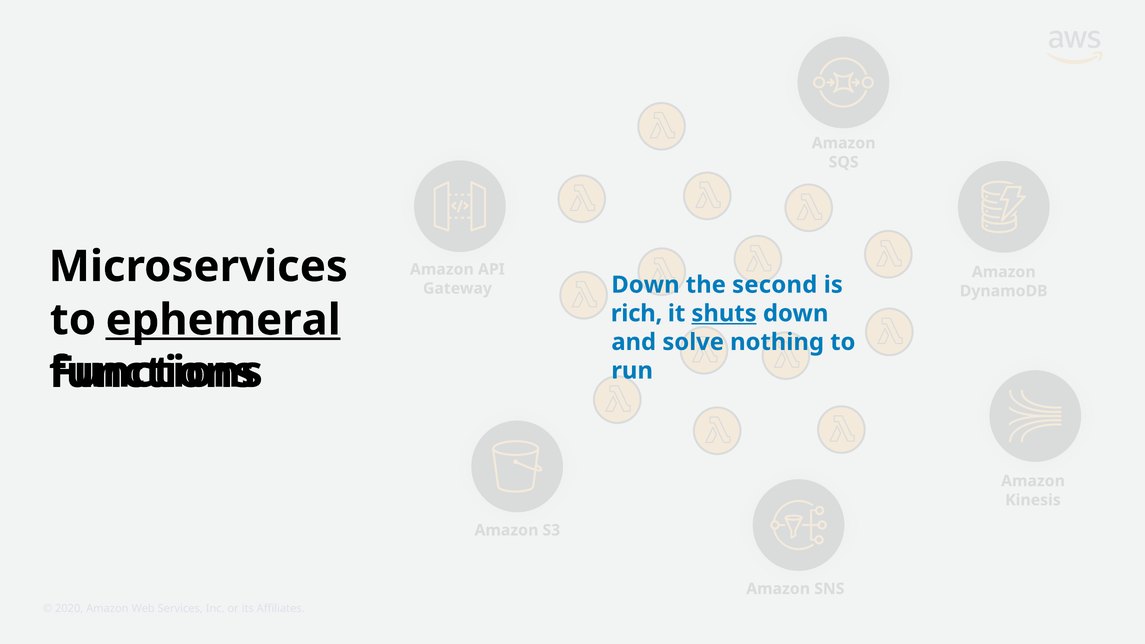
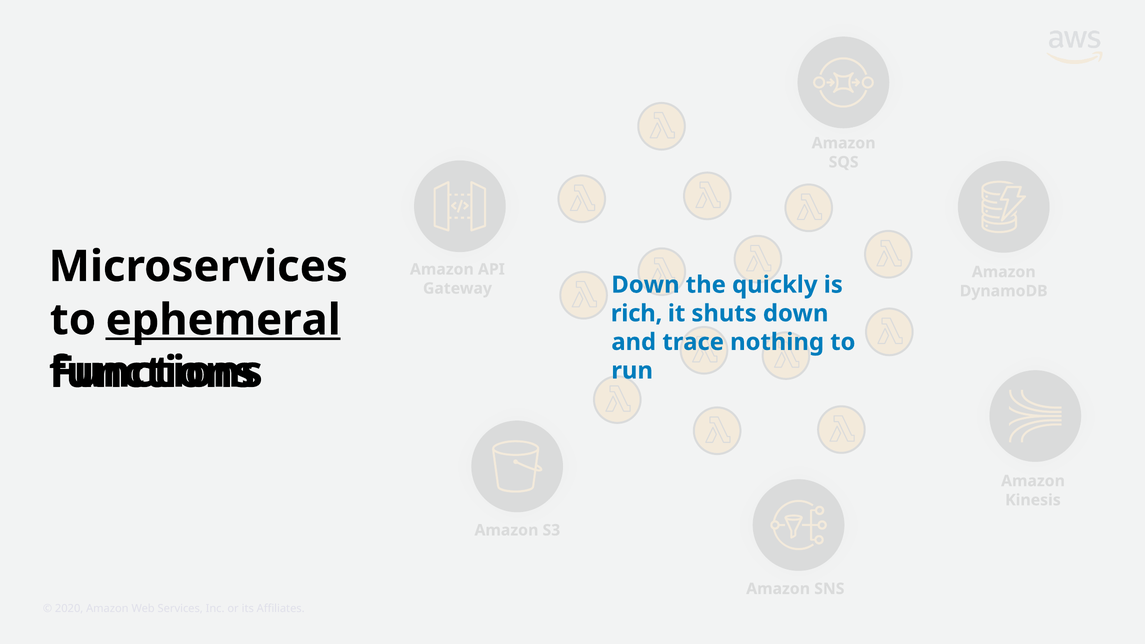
second: second -> quickly (775, 285)
shuts underline: present -> none (724, 313)
solve: solve -> trace (693, 342)
